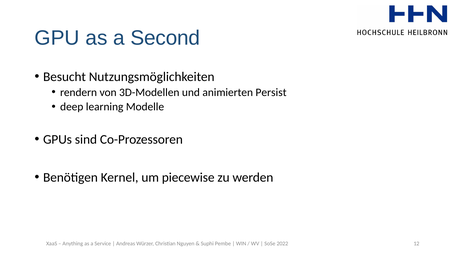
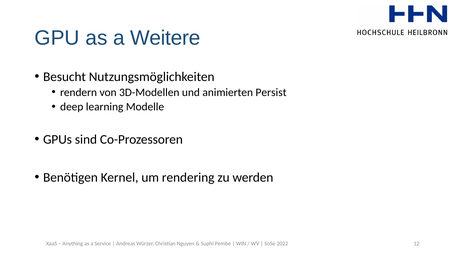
Second: Second -> Weitere (165, 38)
piecewise: piecewise -> rendering (188, 178)
